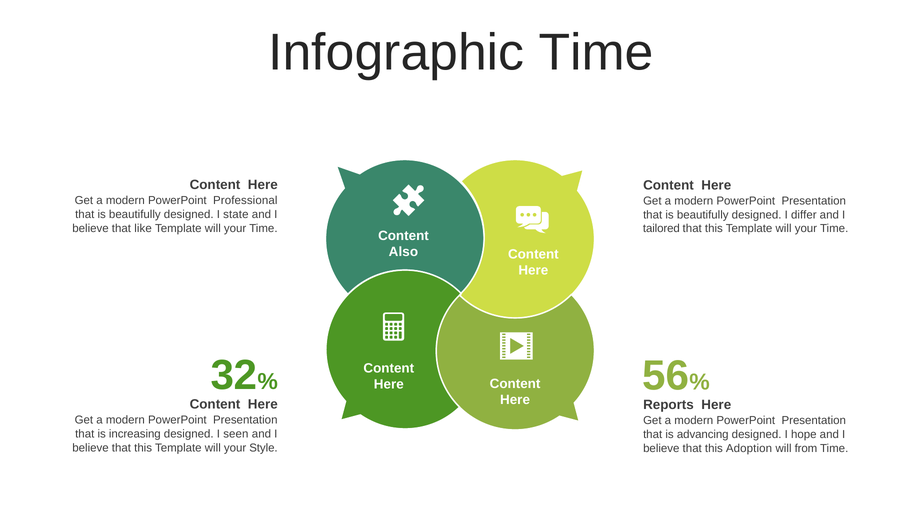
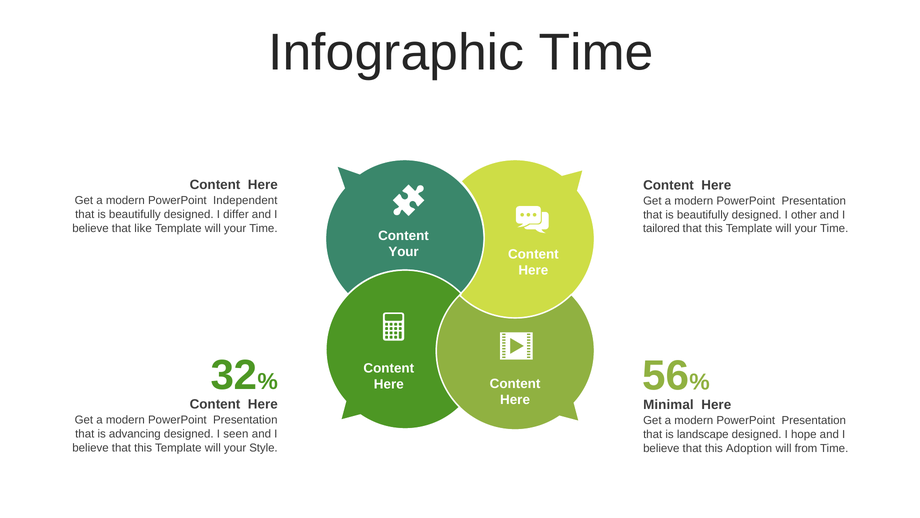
Professional: Professional -> Independent (245, 200)
state: state -> differ (236, 214)
differ: differ -> other (804, 215)
Also: Also -> Your (404, 252)
Reports: Reports -> Minimal (668, 405)
increasing: increasing -> advancing (135, 434)
advancing: advancing -> landscape (703, 434)
